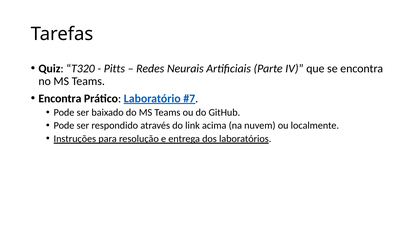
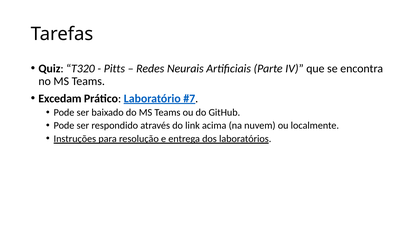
Encontra: Encontra -> Excedam (60, 98)
